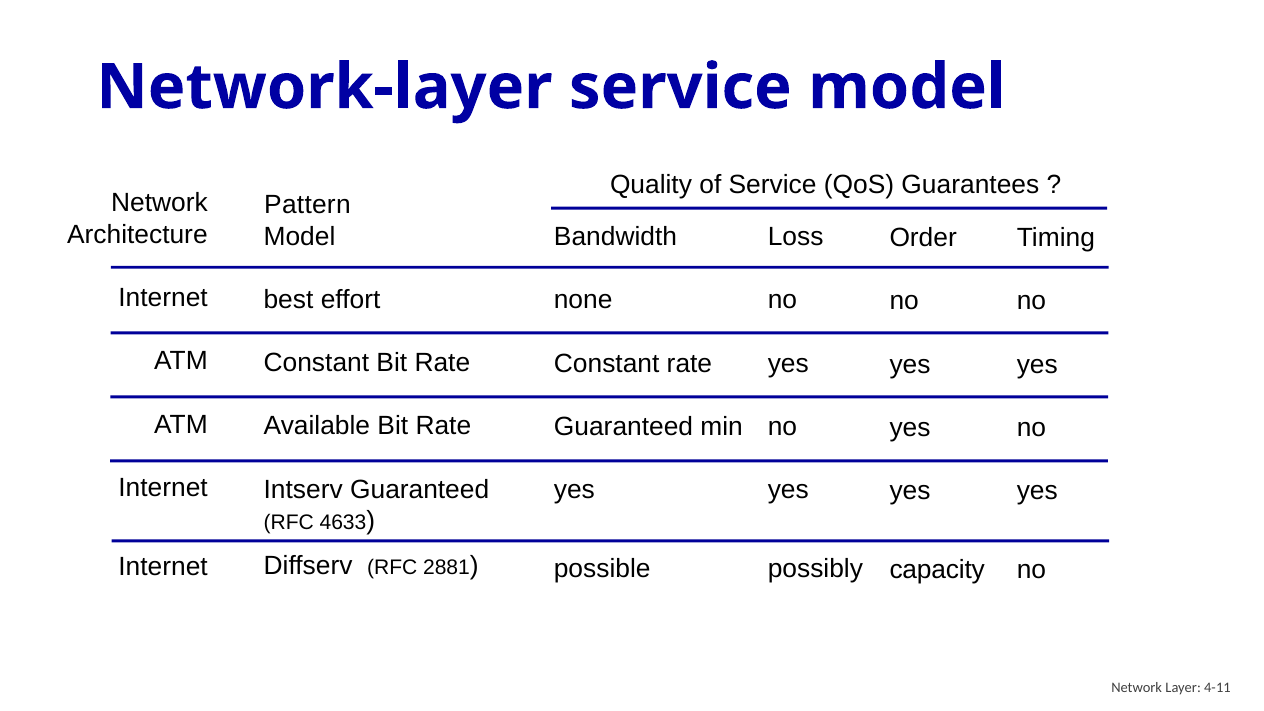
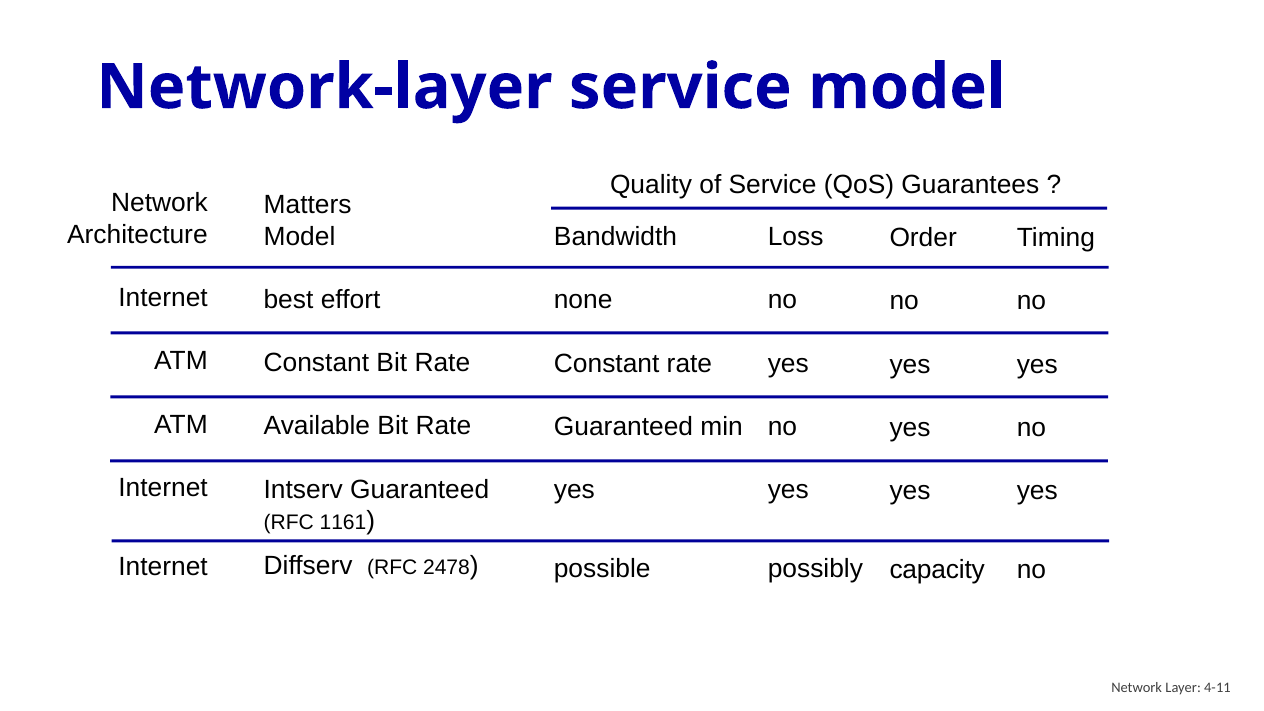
Pattern: Pattern -> Matters (308, 205)
4633: 4633 -> 1161 (343, 523)
2881: 2881 -> 2478 (446, 567)
